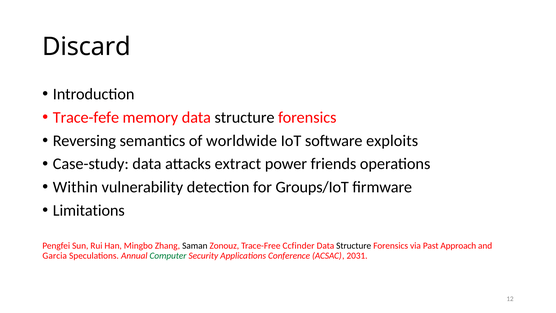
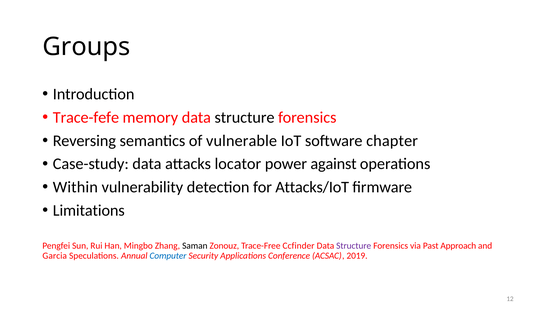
Discard: Discard -> Groups (86, 47)
worldwide: worldwide -> vulnerable (242, 141)
exploits: exploits -> chapter (392, 141)
extract: extract -> locator (238, 164)
friends: friends -> against (334, 164)
Groups/IoT: Groups/IoT -> Attacks/IoT (312, 187)
Structure colour: black -> purple (354, 246)
Computer colour: green -> blue (168, 256)
2031: 2031 -> 2019 (357, 256)
